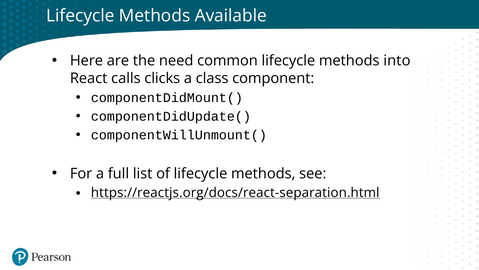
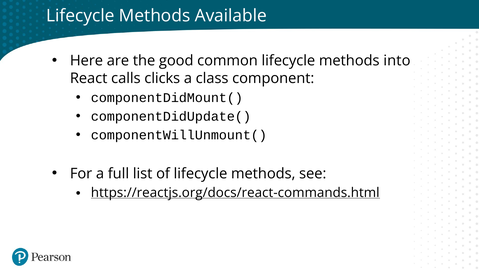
need: need -> good (176, 61)
https://reactjs.org/docs/react-separation.html: https://reactjs.org/docs/react-separation.html -> https://reactjs.org/docs/react-commands.html (235, 193)
